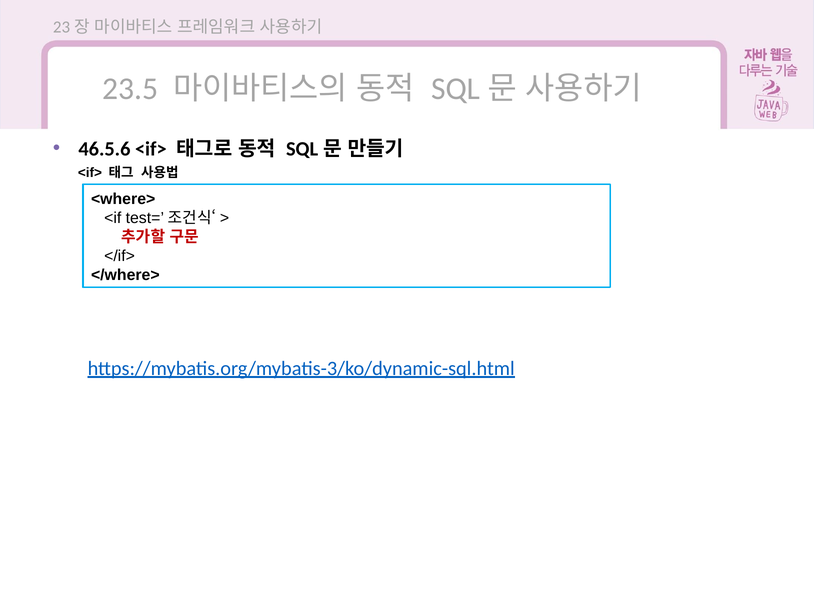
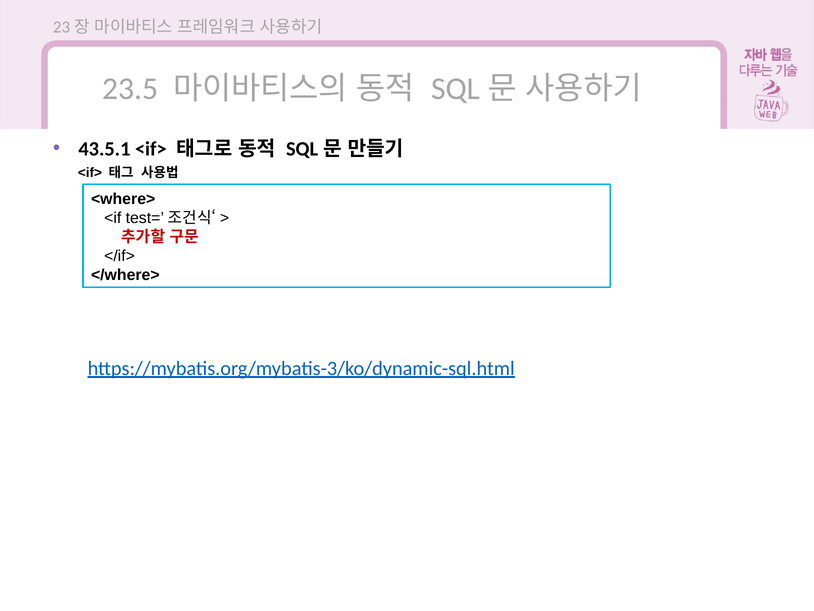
46.5.6: 46.5.6 -> 43.5.1 (104, 149)
